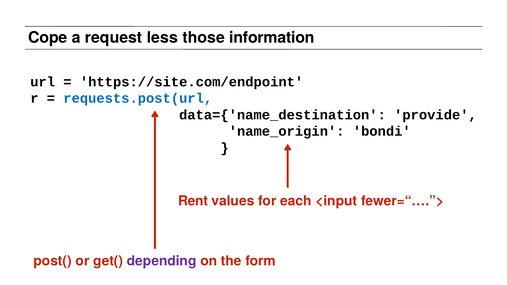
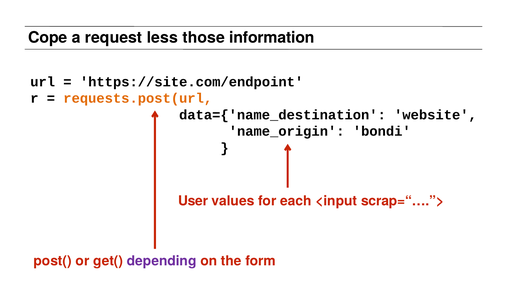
requests.post(url colour: blue -> orange (138, 98)
provide: provide -> website (435, 115)
Rent: Rent -> User (193, 201)
fewer=“….”>: fewer=“….”> -> scrap=“….”> (403, 201)
